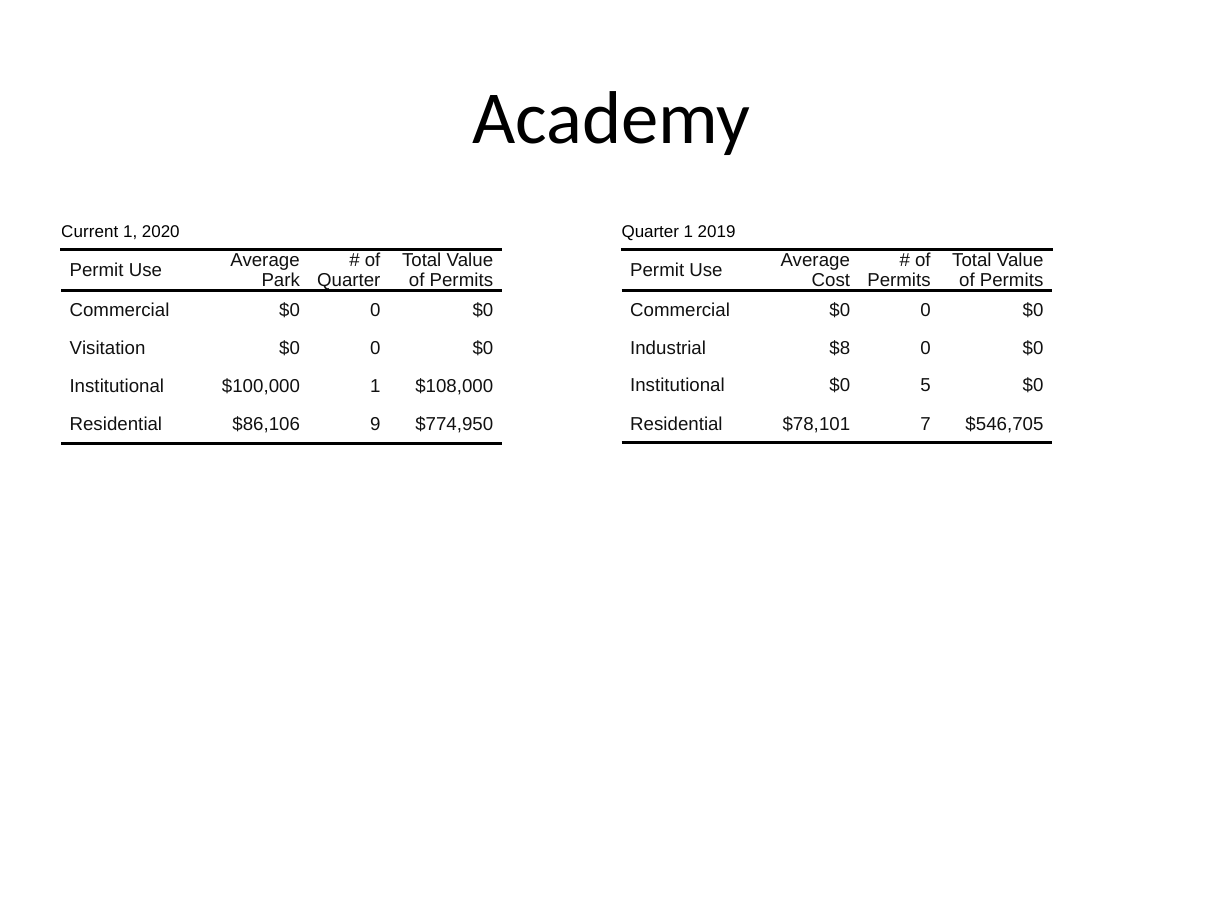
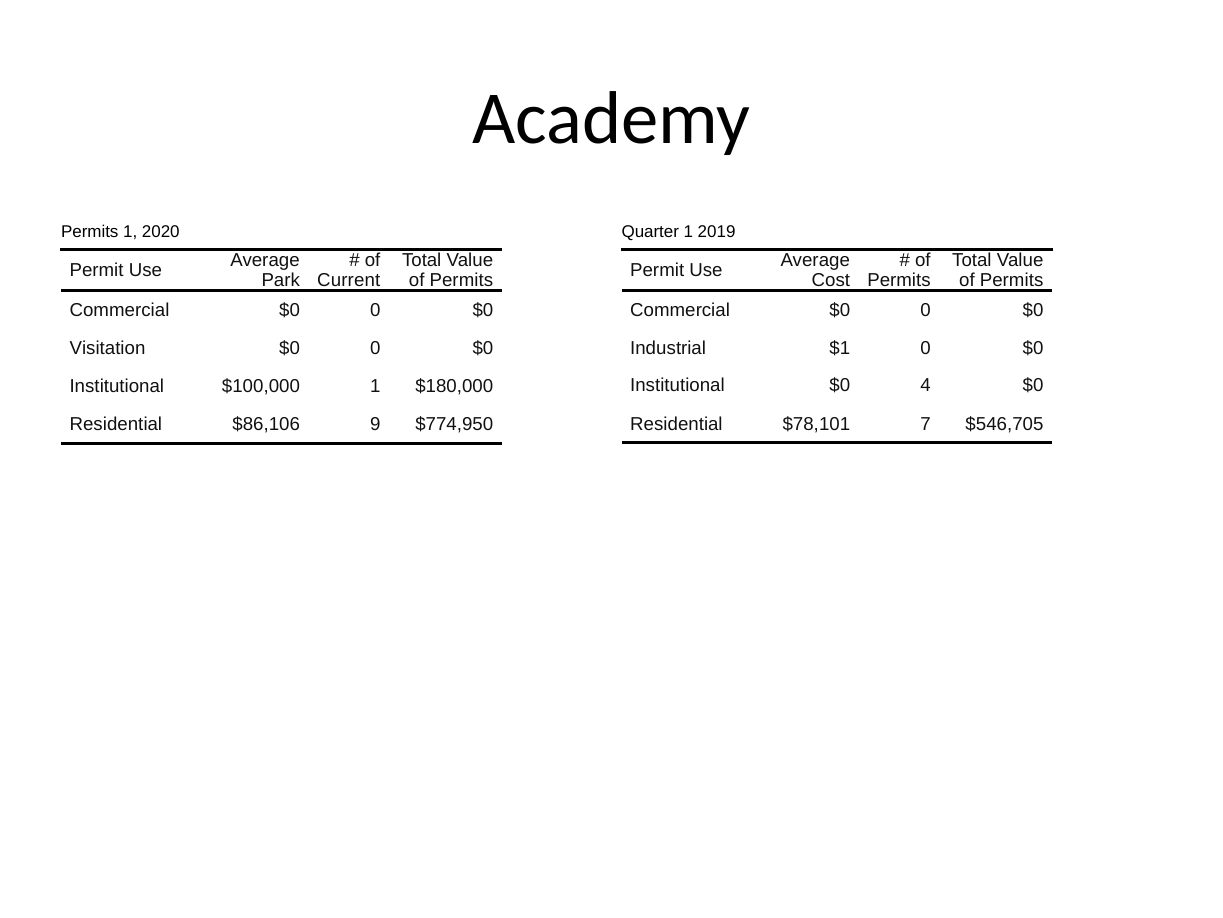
Current: Current -> Permits (90, 232)
Quarter: Quarter -> Current (349, 280)
$8: $8 -> $1 (840, 348)
5: 5 -> 4 (926, 385)
$108,000: $108,000 -> $180,000 (454, 386)
